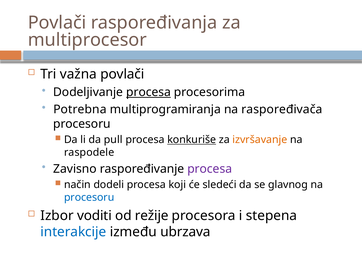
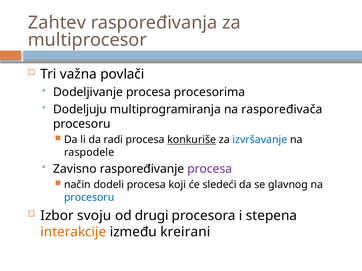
Povlači: Povlači -> Zahtev (57, 23)
procesa underline: present -> none (149, 92)
Potrebna: Potrebna -> Dodeljuju (80, 110)
pull: pull -> radi (113, 140)
izvršavanje colour: orange -> blue (260, 140)
voditi: voditi -> svoju (94, 216)
režije: režije -> drugi (152, 216)
interakcije colour: blue -> orange (73, 232)
ubrzava: ubrzava -> kreirani (185, 232)
